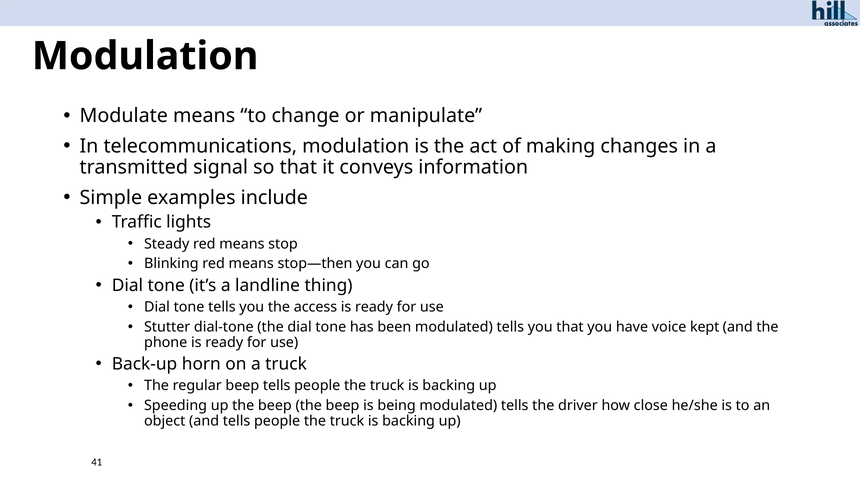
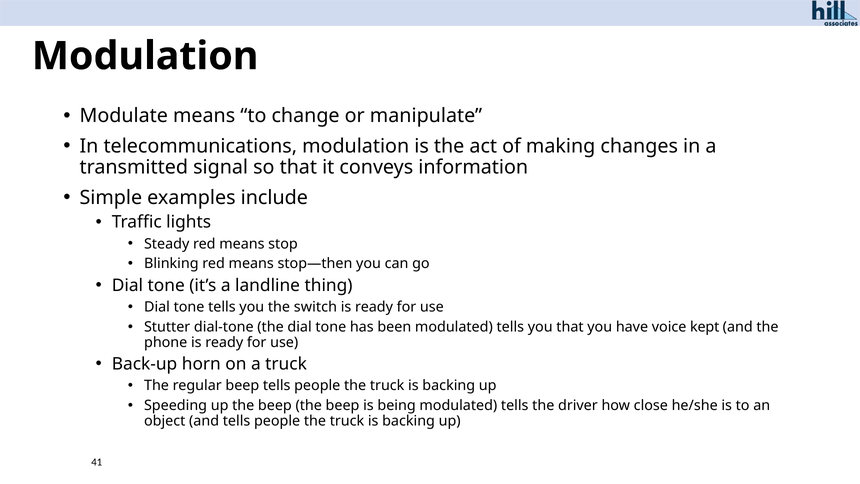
access: access -> switch (315, 307)
